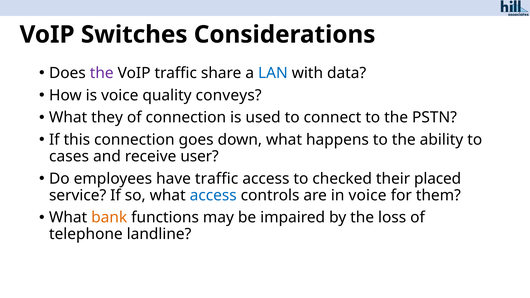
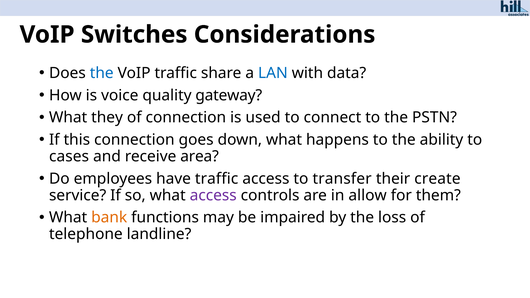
the colour: purple -> blue (102, 73)
conveys: conveys -> gateway (229, 95)
user: user -> area (200, 156)
checked: checked -> transfer (342, 179)
placed: placed -> create (437, 179)
access colour: blue -> purple (213, 195)
in voice: voice -> allow (368, 195)
